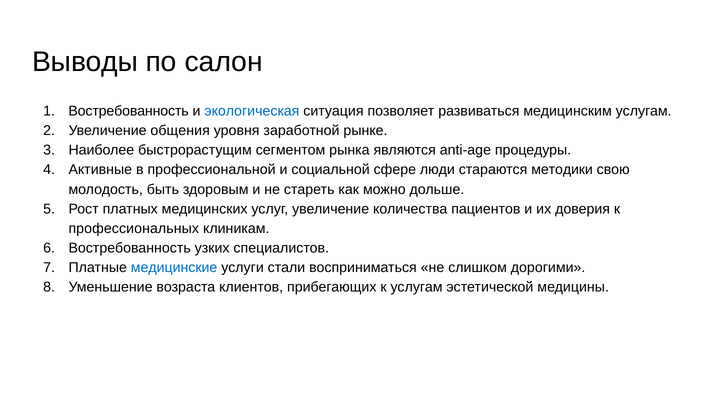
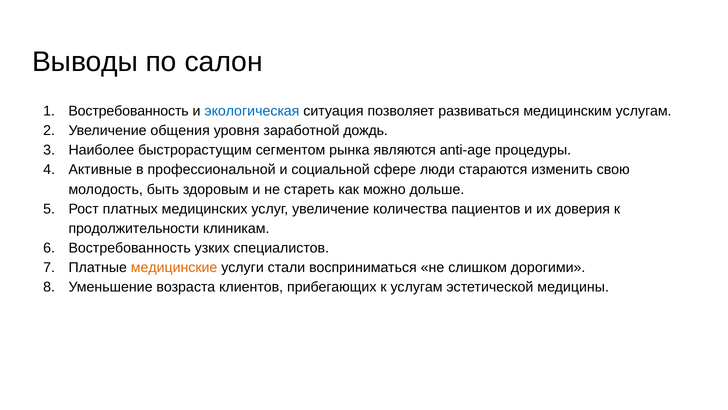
рынке: рынке -> дождь (366, 131)
методики: методики -> изменить (562, 170)
профессиональных: профессиональных -> продолжительности (134, 228)
медицинские colour: blue -> orange (174, 267)
